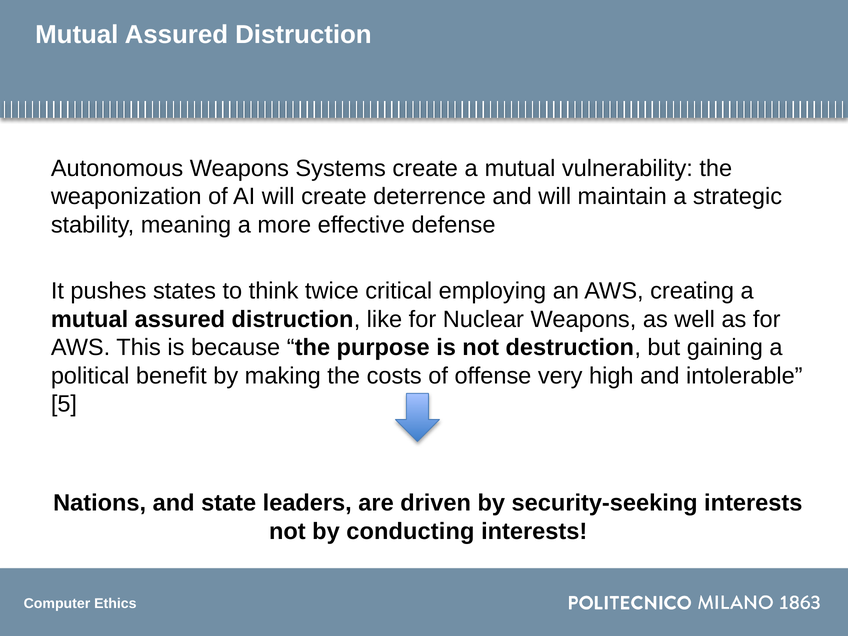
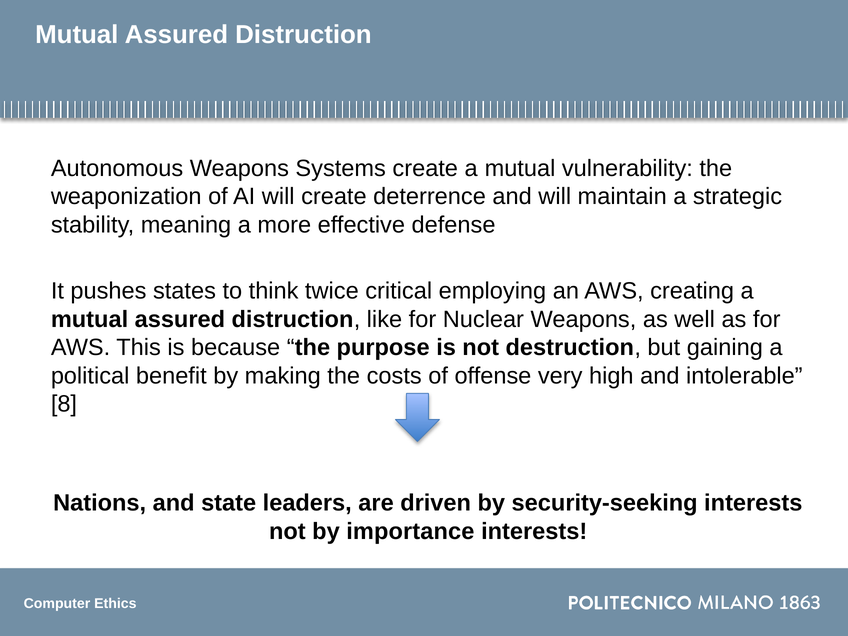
5: 5 -> 8 (64, 404)
conducting: conducting -> importance (410, 531)
